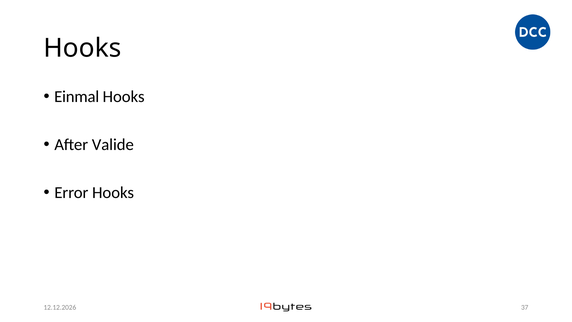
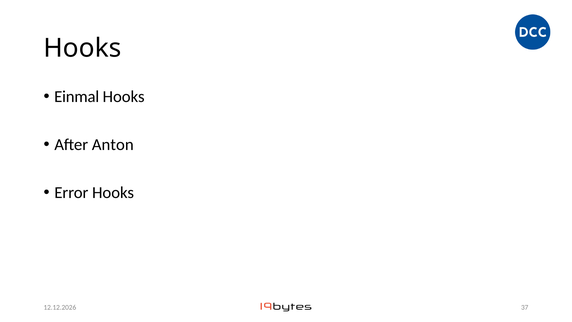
Valide: Valide -> Anton (113, 145)
